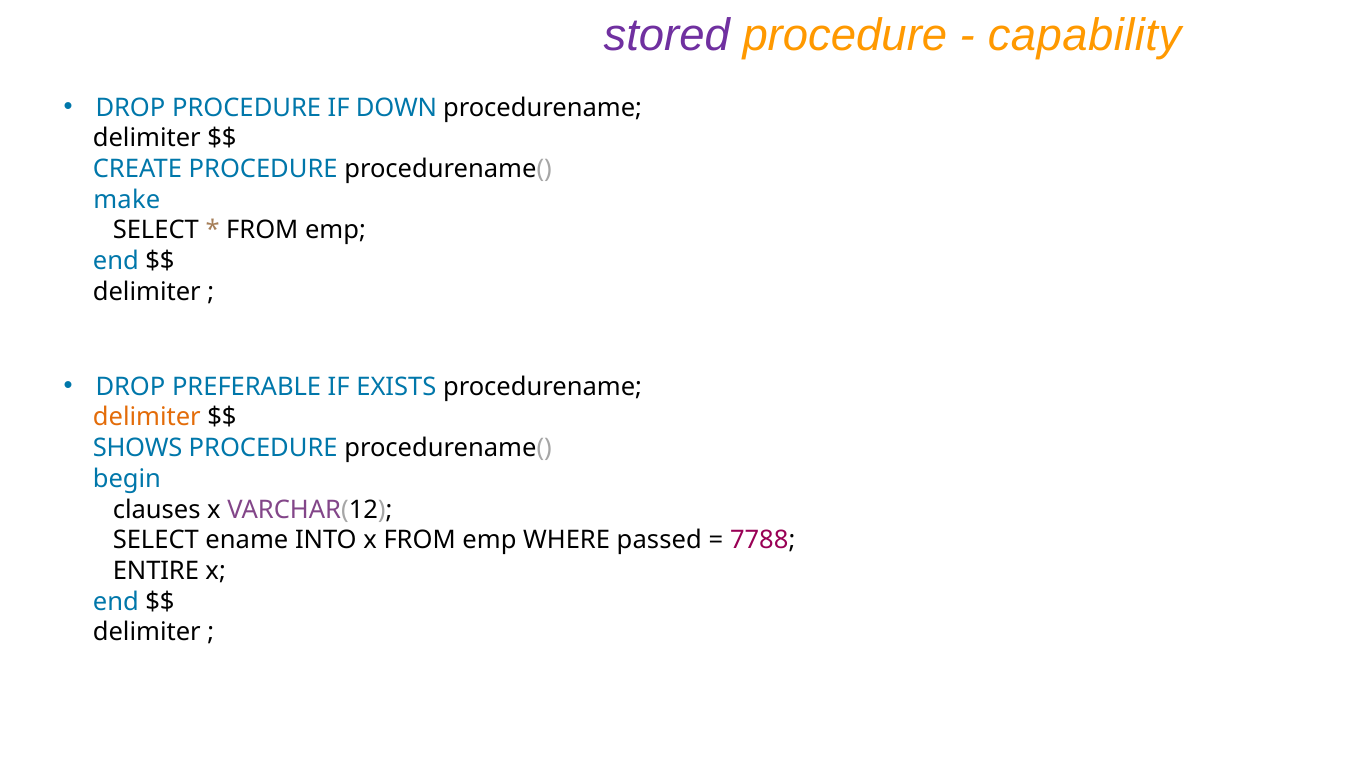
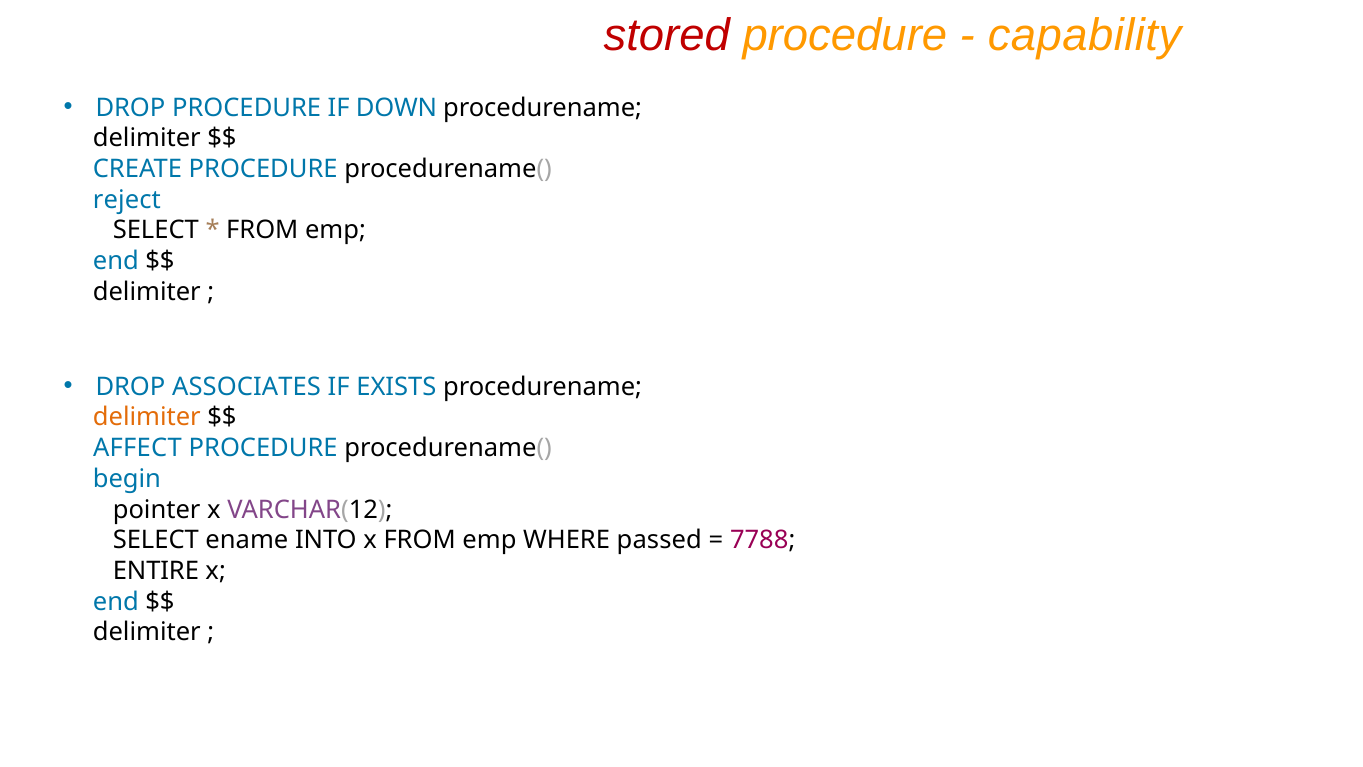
stored colour: purple -> red (667, 35)
make: make -> reject (127, 200)
PREFERABLE: PREFERABLE -> ASSOCIATES (247, 387)
SHOWS: SHOWS -> AFFECT (137, 448)
clauses: clauses -> pointer (157, 509)
